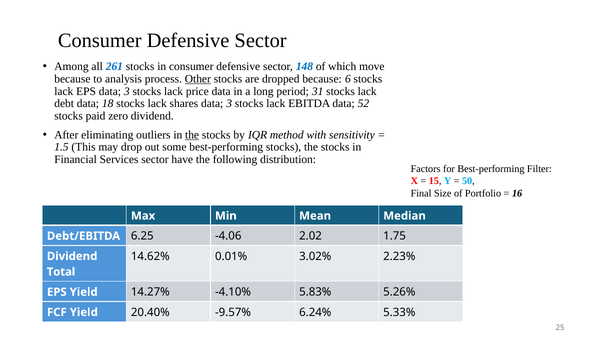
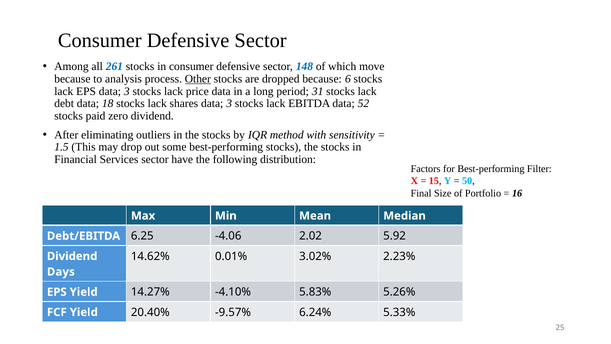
the underline: present -> none (192, 135)
1.75: 1.75 -> 5.92 (395, 236)
Total: Total -> Days (61, 272)
